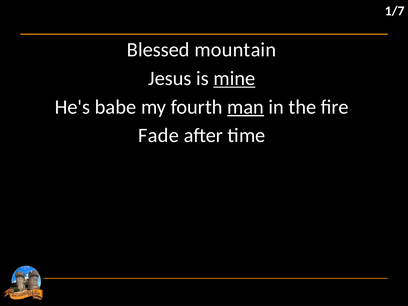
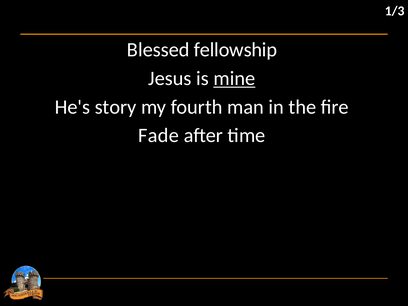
1/7: 1/7 -> 1/3 (395, 11)
mountain: mountain -> fellowship (236, 50)
babe: babe -> story (116, 107)
man underline: present -> none (246, 107)
